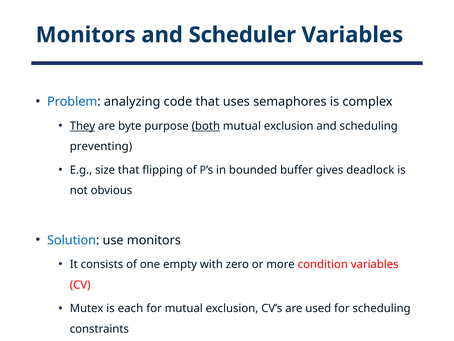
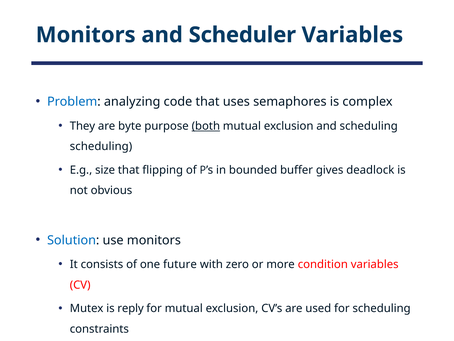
They underline: present -> none (82, 126)
preventing: preventing -> scheduling (101, 146)
empty: empty -> future (180, 264)
each: each -> reply (131, 308)
